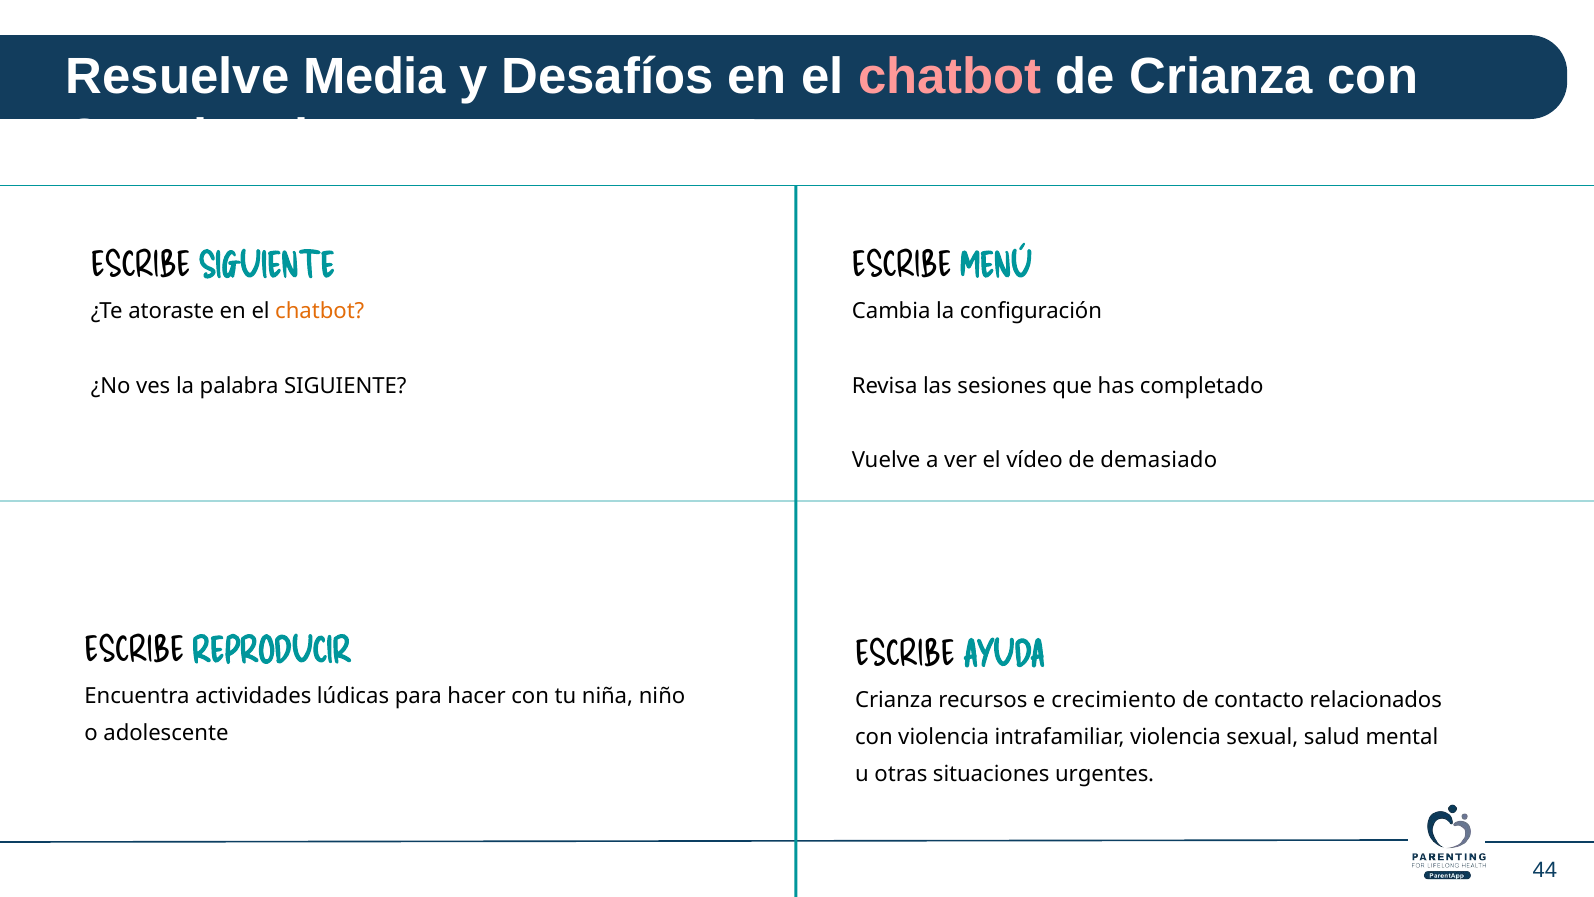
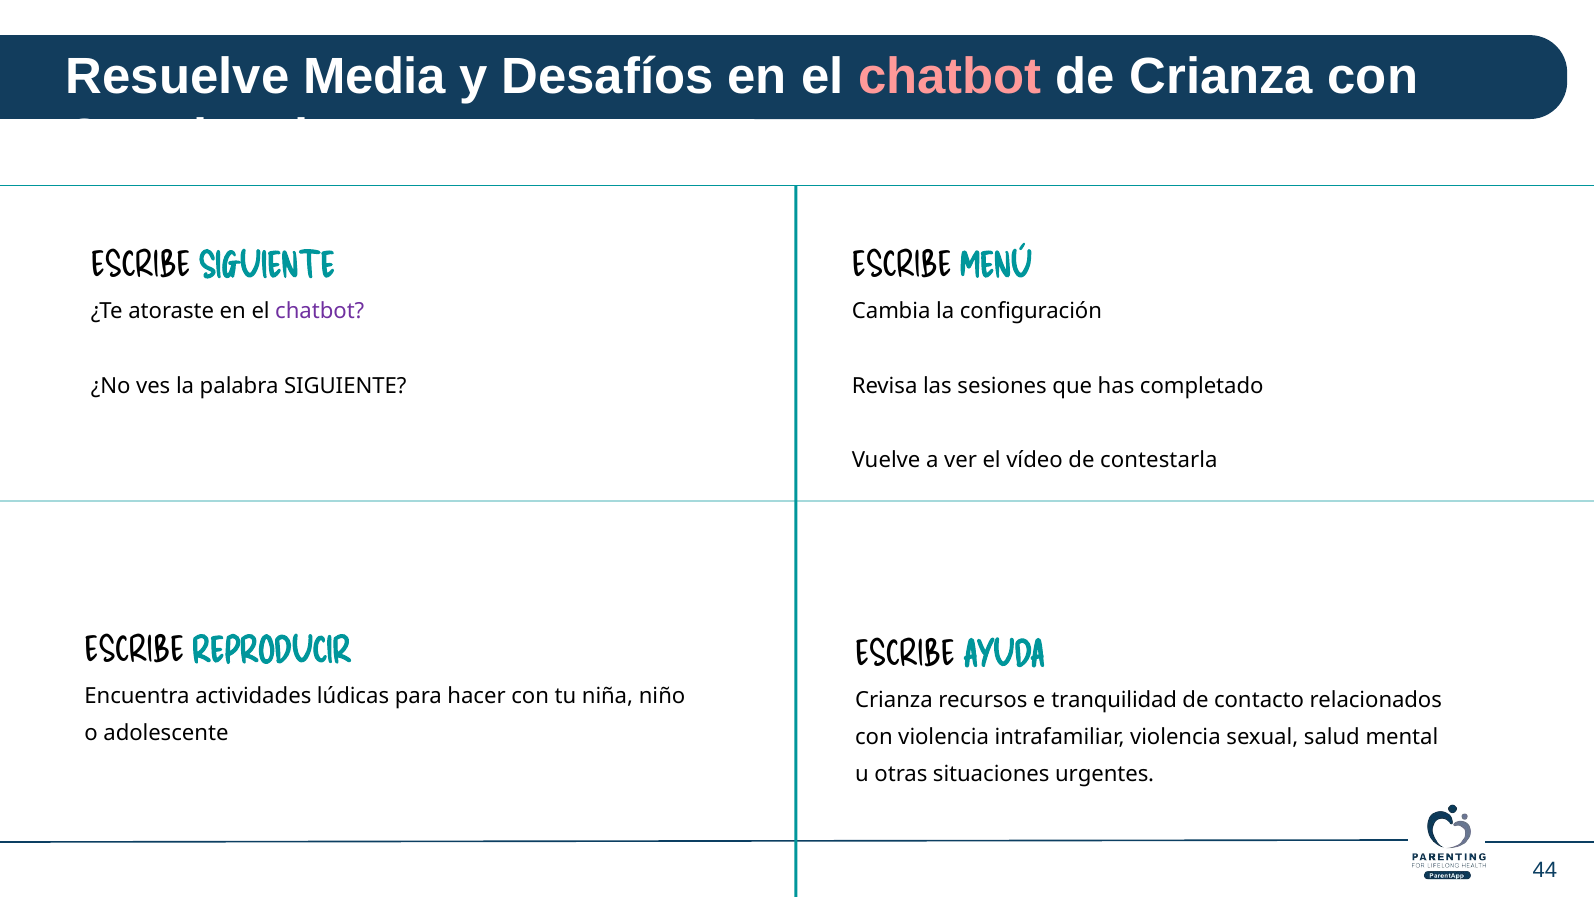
chatbot colour: orange -> purple (320, 311)
demasiado: demasiado -> contestarla (1159, 460)
crecimiento: crecimiento -> tranquilidad (1114, 700)
